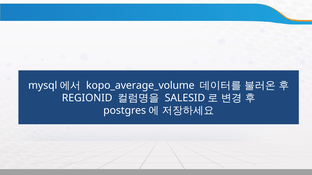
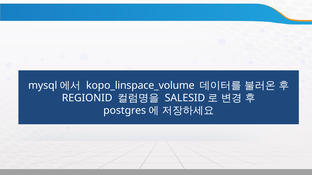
kopo_average_volume: kopo_average_volume -> kopo_linspace_volume (140, 86)
